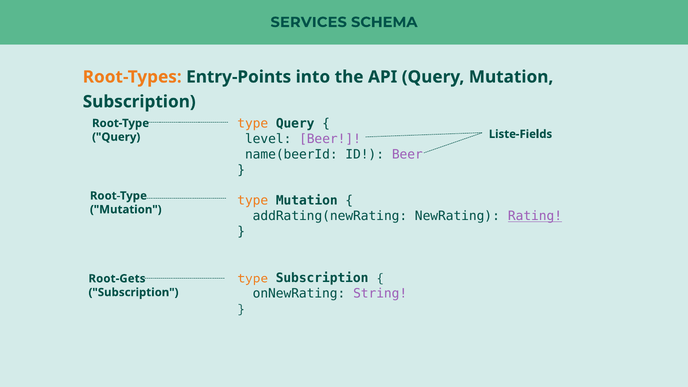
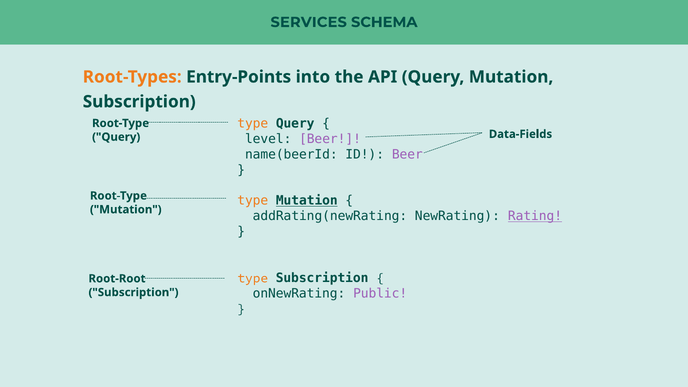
Liste-Fields: Liste-Fields -> Data-Fields (520, 134)
Mutation underline: none -> present (307, 201)
Root-Gets: Root-Gets -> Root-Root (117, 279)
String: String -> Public (380, 294)
